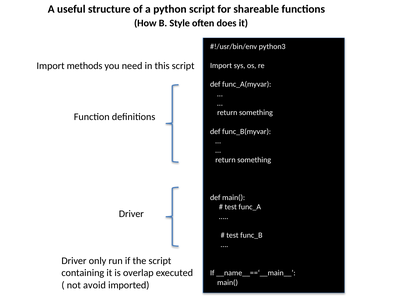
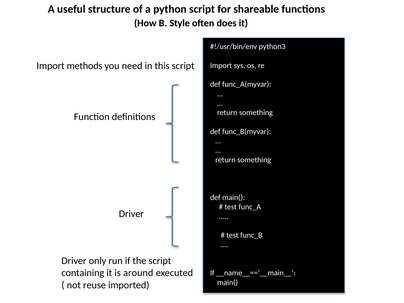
overlap: overlap -> around (138, 273)
avoid: avoid -> reuse (95, 285)
